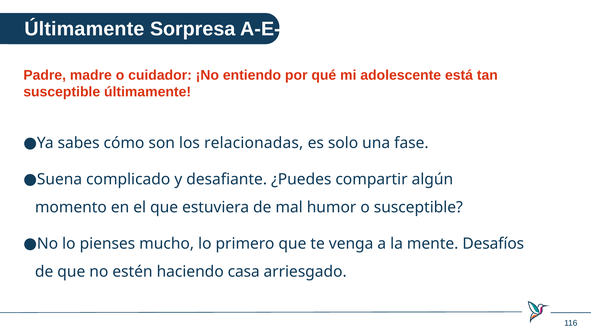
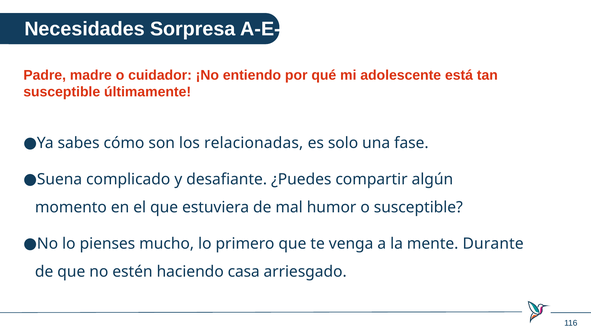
Últimamente: Últimamente -> Necesidades (85, 29)
Desafíos: Desafíos -> Durante (493, 243)
